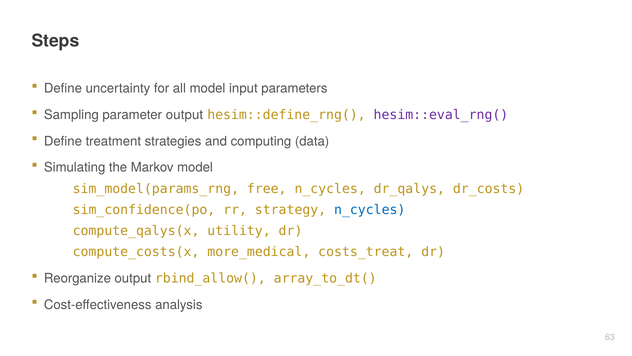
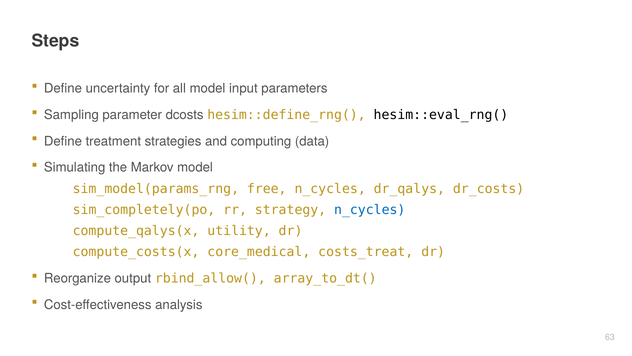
parameter output: output -> dcosts (185, 115)
hesim::eval_rng( colour: purple -> black (441, 115)
sim_confidence(po: sim_confidence(po -> sim_completely(po (144, 209)
more_medical: more_medical -> core_medical (259, 252)
